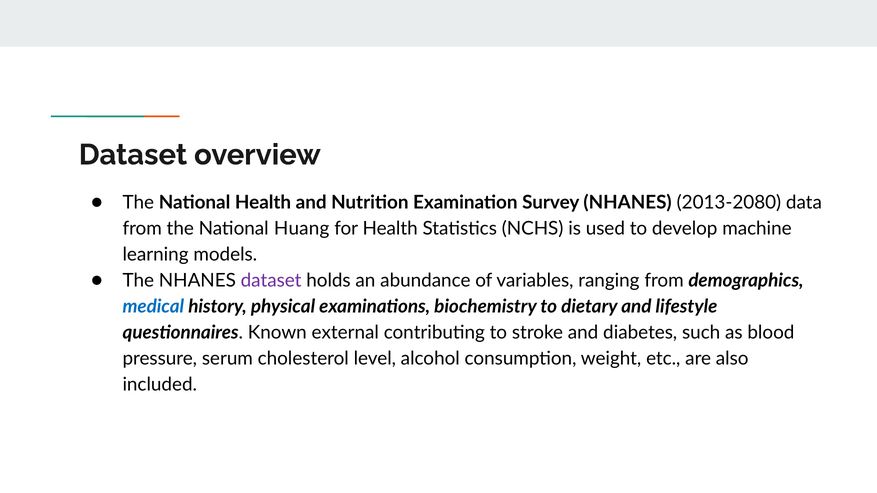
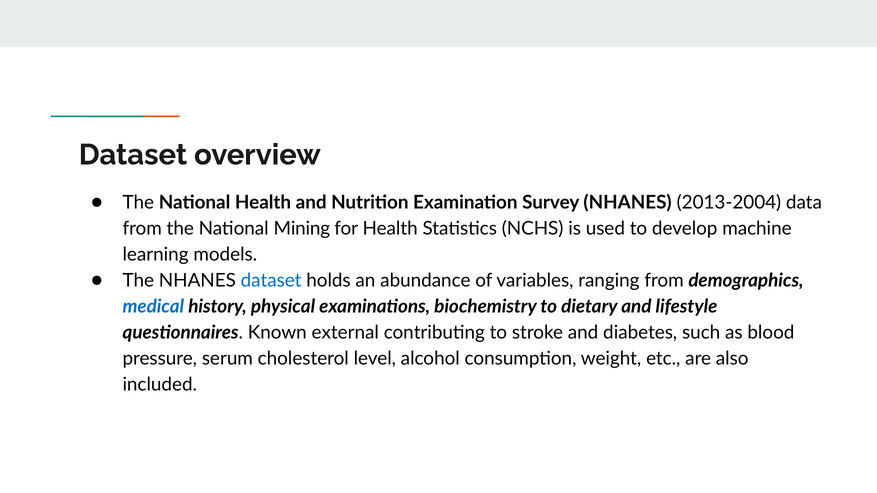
2013-2080: 2013-2080 -> 2013-2004 (729, 203)
Huang: Huang -> Mining (302, 229)
dataset colour: purple -> blue (271, 281)
